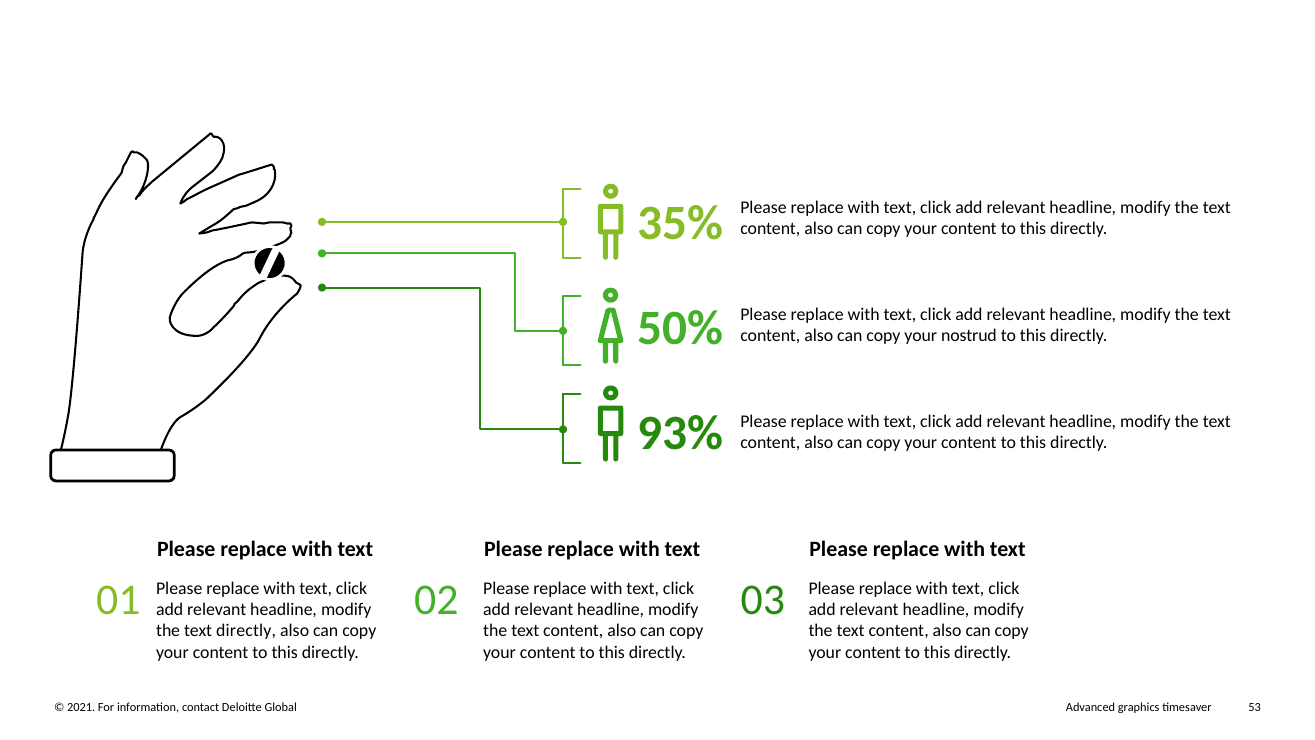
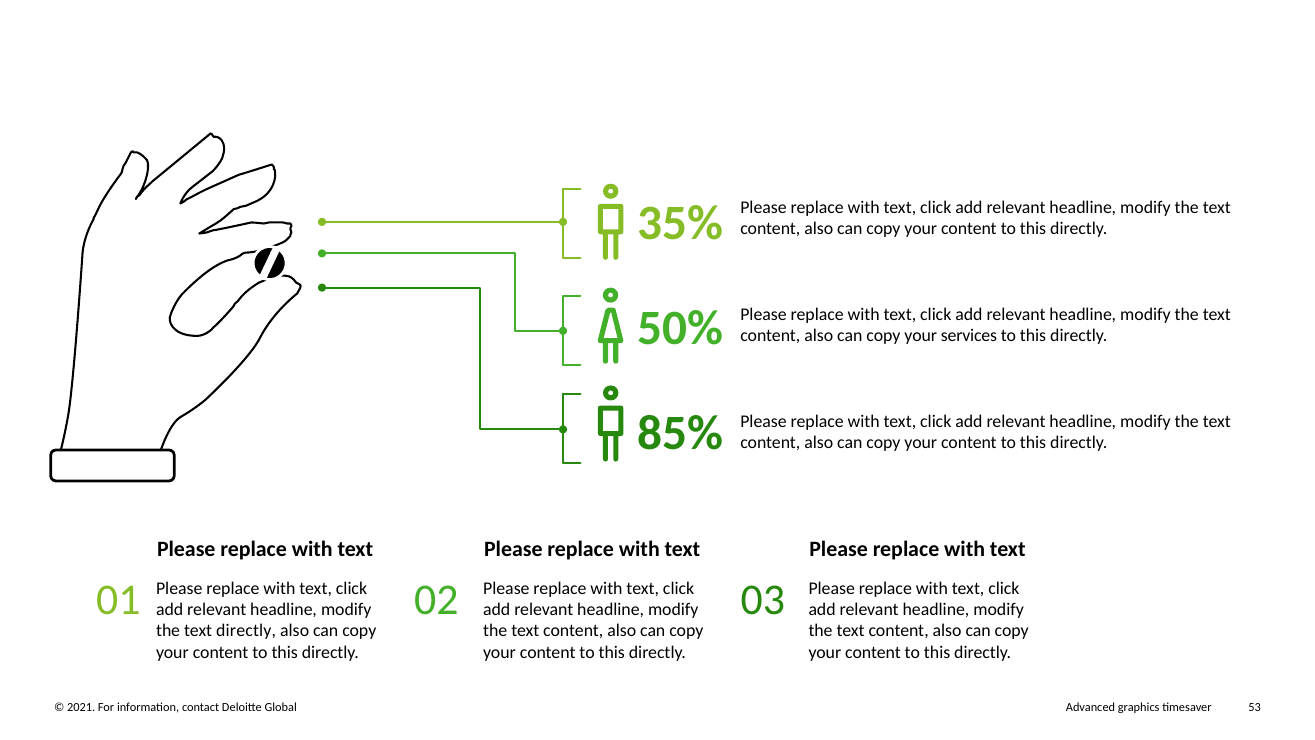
nostrud: nostrud -> services (969, 336)
93%: 93% -> 85% (680, 433)
